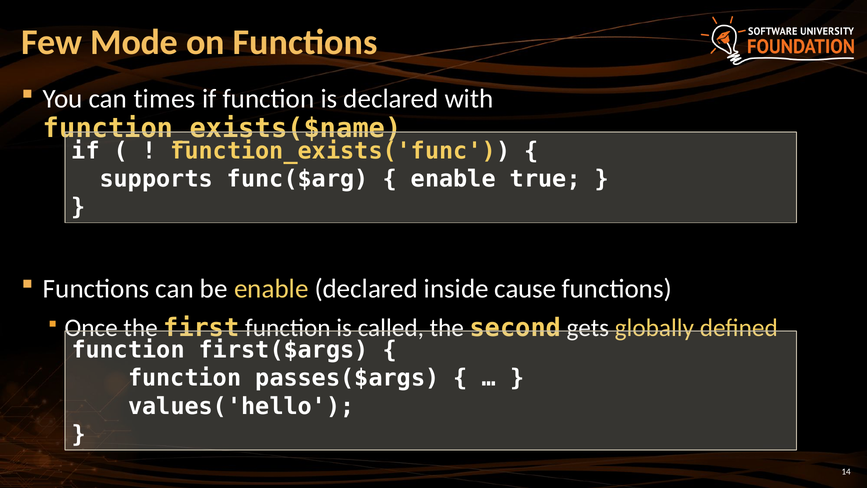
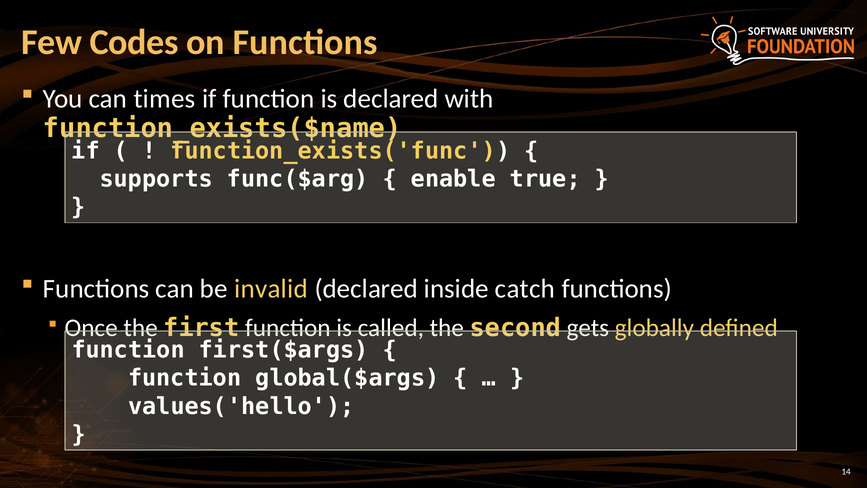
Mode: Mode -> Codes (134, 42)
be enable: enable -> invalid (271, 289)
cause: cause -> catch (525, 289)
passes($args: passes($args -> global($args (347, 378)
